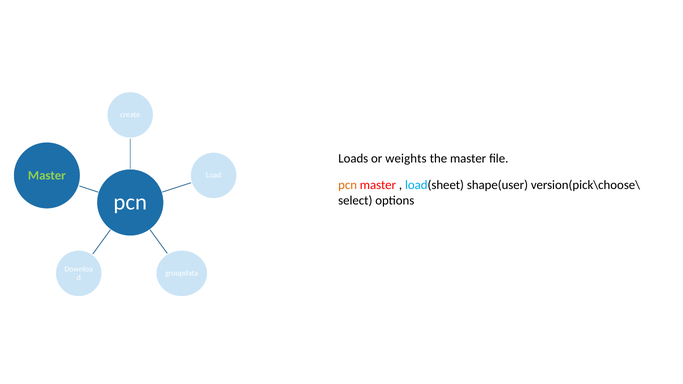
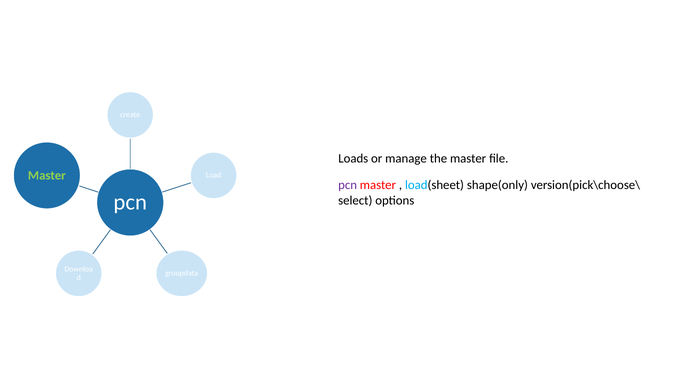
weights: weights -> manage (406, 158)
pcn colour: orange -> purple (348, 185)
shape(user: shape(user -> shape(only (497, 185)
